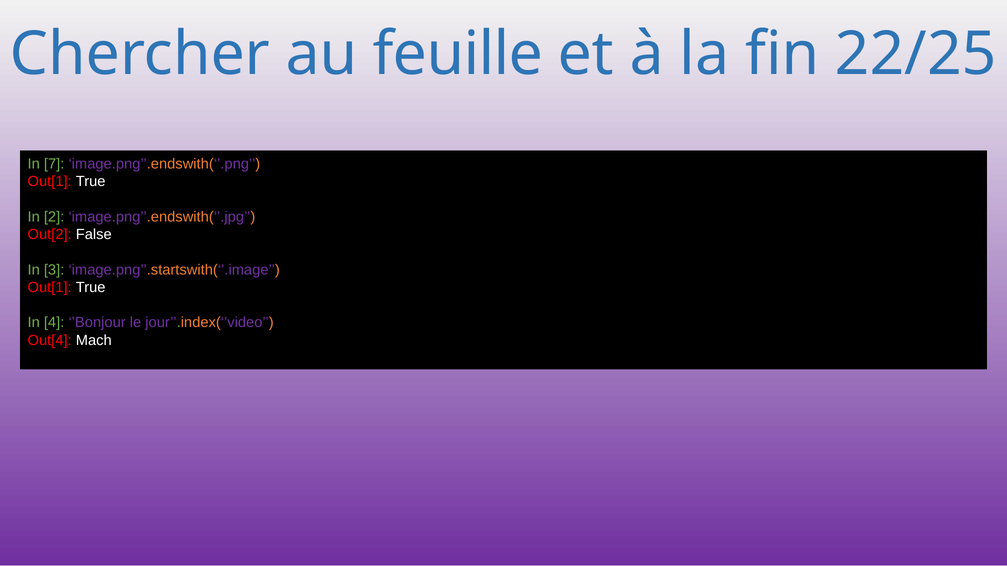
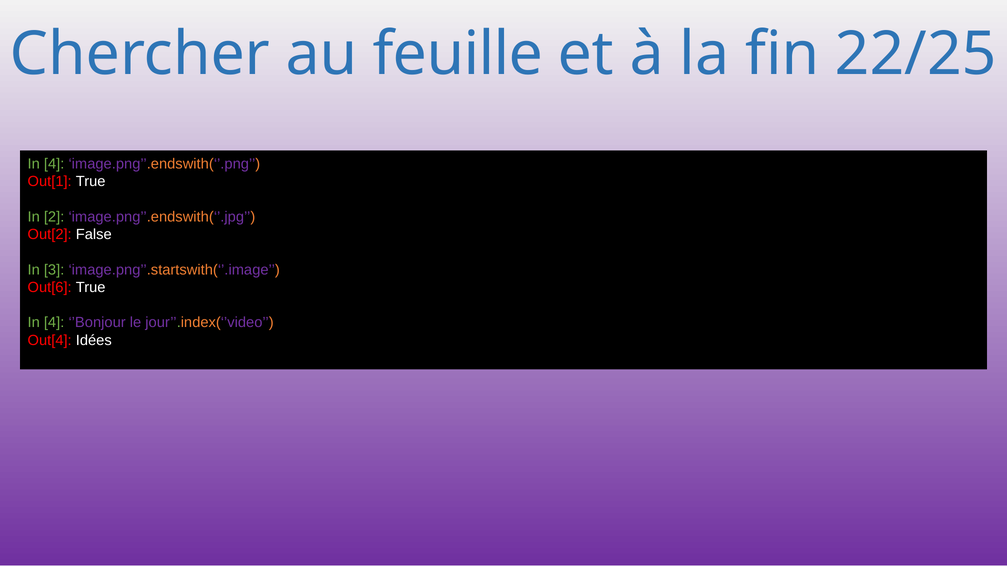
7: 7 -> 4 (54, 164)
Out[1: Out[1 -> Out[6 (50, 288)
Mach: Mach -> Idées (94, 340)
